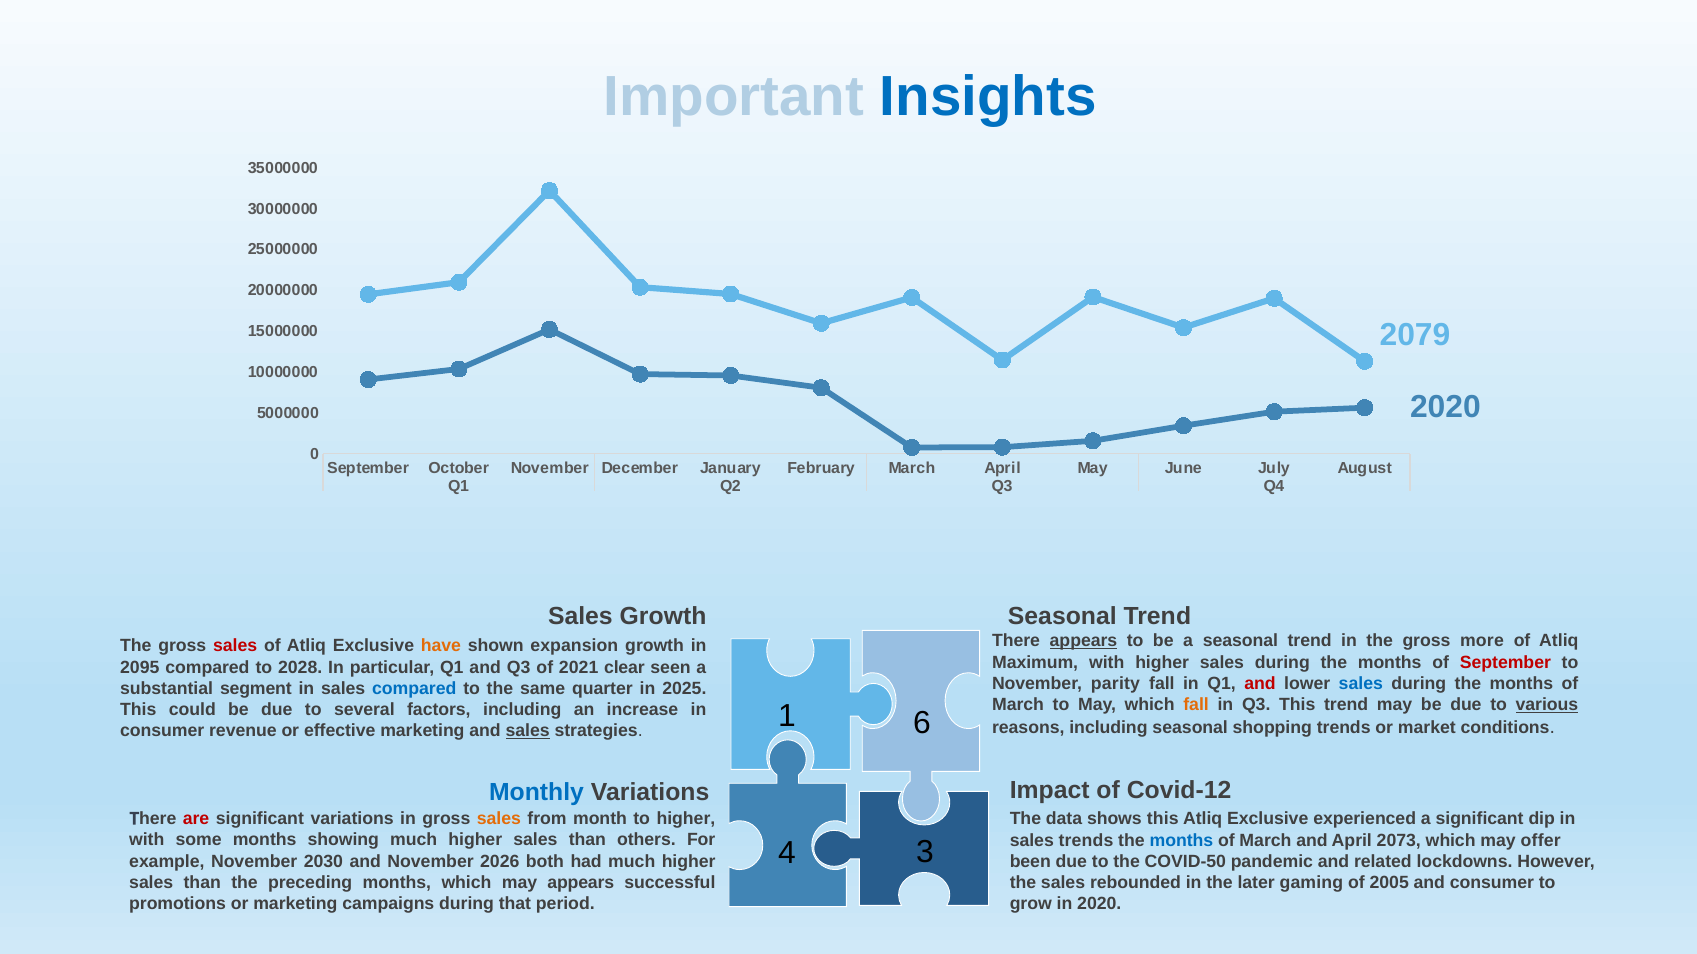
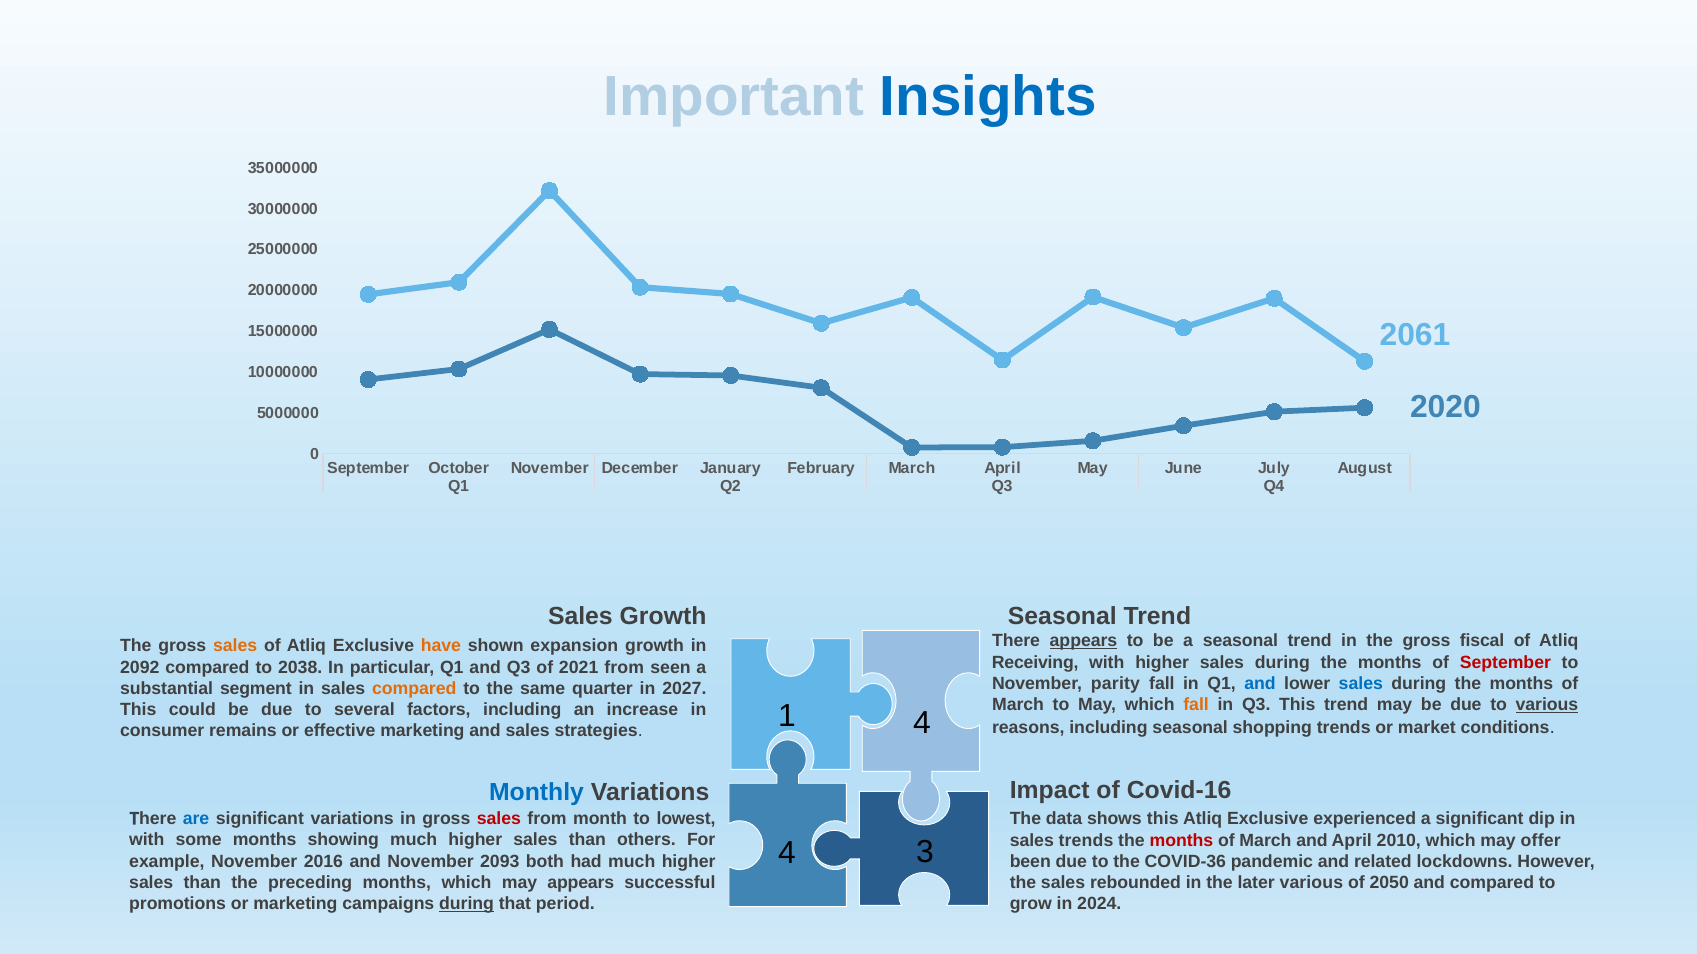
2079: 2079 -> 2061 (1415, 336)
more: more -> fiscal (1482, 641)
sales colour: red -> orange (235, 646)
Maximum: Maximum -> Receiving (1035, 663)
2095: 2095 -> 2092 (140, 668)
2028: 2028 -> 2038 (300, 668)
2021 clear: clear -> from (624, 668)
and colour: red -> blue (1260, 684)
compared colour: blue -> orange (414, 689)
2025: 2025 -> 2027 (684, 689)
1 6: 6 -> 4 (922, 724)
revenue: revenue -> remains (243, 731)
sales underline: present -> none (528, 731)
Covid-12: Covid-12 -> Covid-16 (1179, 790)
are colour: red -> blue (196, 819)
sales colour: orange -> red (499, 819)
to higher: higher -> lowest (686, 819)
months colour: blue -> red (1181, 841)
2073: 2073 -> 2010 (1399, 841)
2030: 2030 -> 2016 (323, 862)
2026: 2026 -> 2093 (500, 862)
COVID-50: COVID-50 -> COVID-36 (1185, 862)
later gaming: gaming -> various (1311, 883)
2005: 2005 -> 2050 (1389, 883)
and consumer: consumer -> compared (1492, 883)
during underline: none -> present (467, 904)
in 2020: 2020 -> 2024 (1099, 905)
